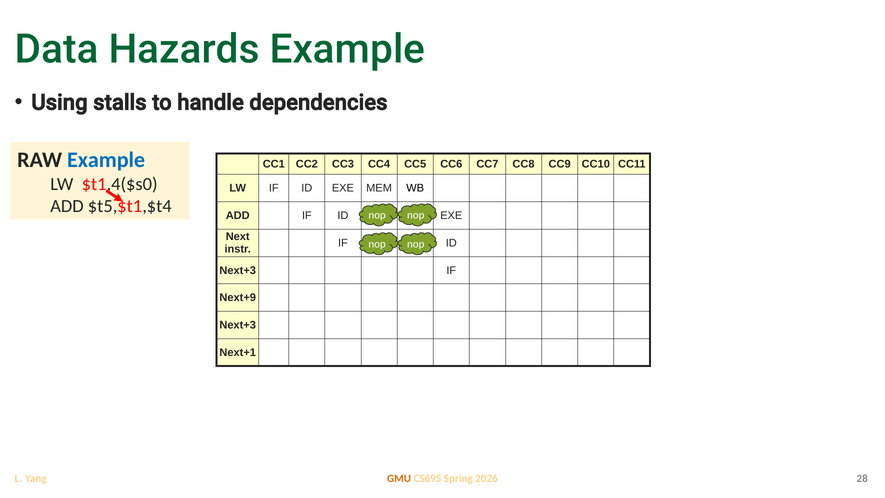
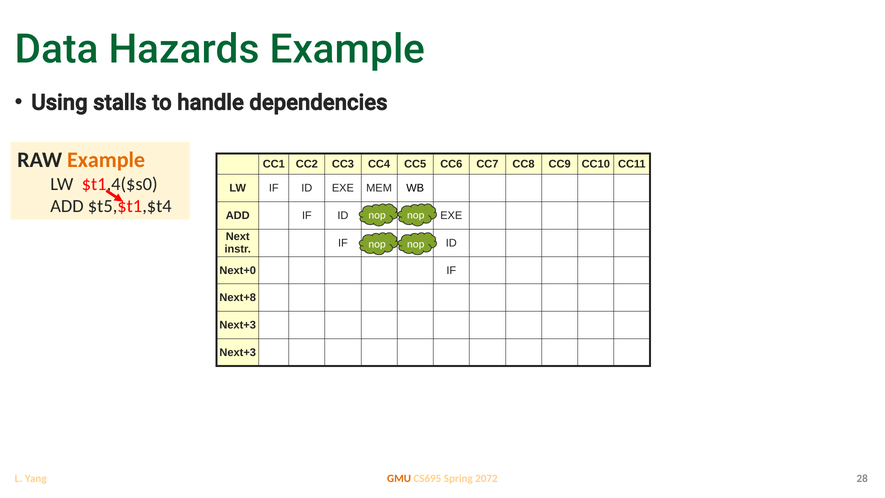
Example colour: blue -> orange (106, 160)
Next+3: Next+3 -> Next+0 (238, 270)
Next+9: Next+9 -> Next+8 (238, 298)
Next+1: Next+1 -> Next+3 (238, 352)
2026: 2026 -> 2072 (486, 479)
